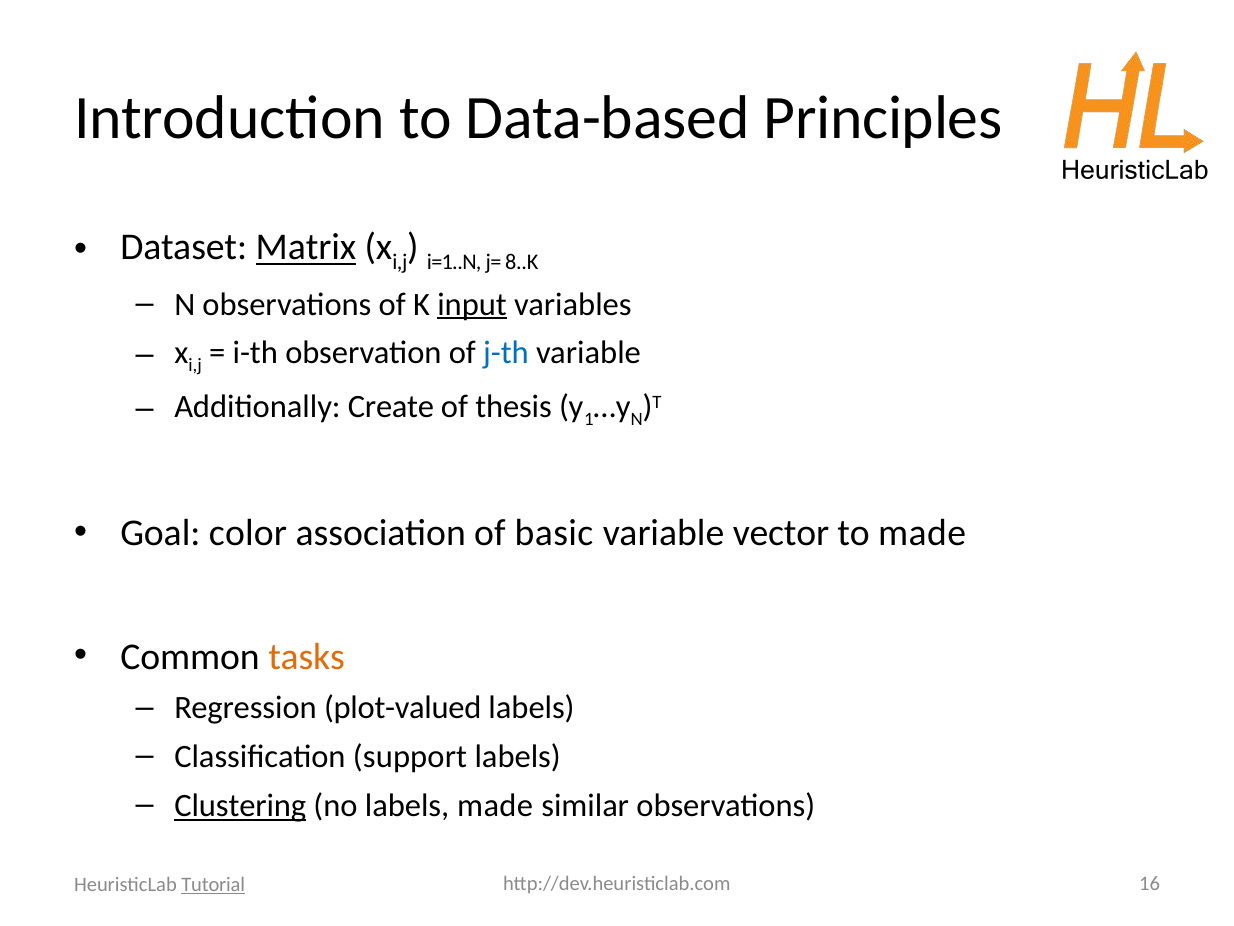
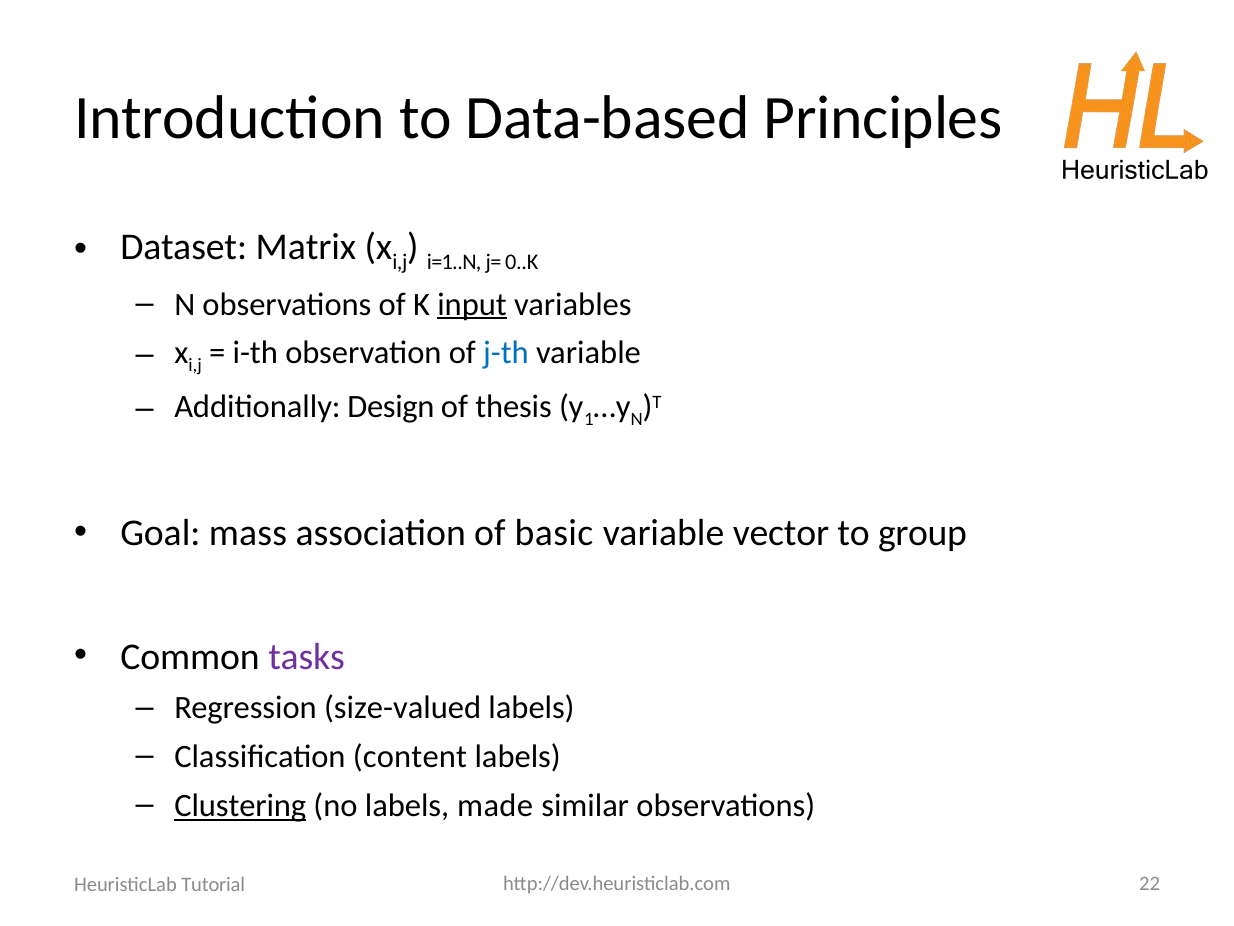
Matrix underline: present -> none (306, 247)
8..K: 8..K -> 0..K (522, 262)
Create: Create -> Design (391, 407)
color: color -> mass (248, 533)
to made: made -> group (923, 533)
tasks colour: orange -> purple (307, 656)
plot-valued: plot-valued -> size-valued (403, 708)
support: support -> content (410, 756)
16: 16 -> 22 (1150, 884)
Tutorial underline: present -> none (213, 884)
